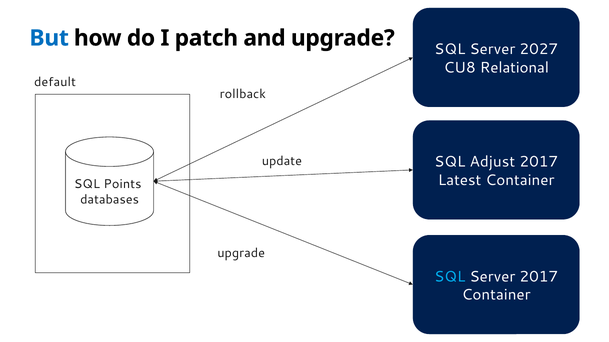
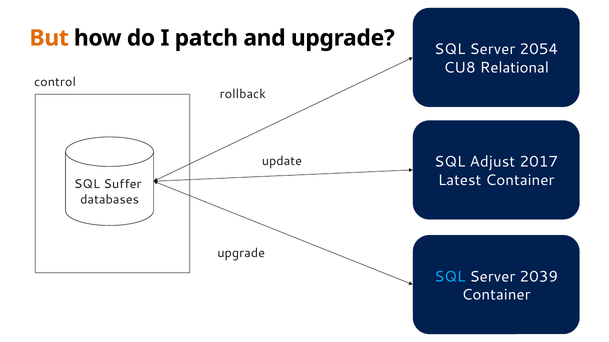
But colour: blue -> orange (49, 38)
2027: 2027 -> 2054 (539, 49)
default: default -> control (55, 82)
Points: Points -> Suffer (123, 185)
Server 2017: 2017 -> 2039 (539, 277)
